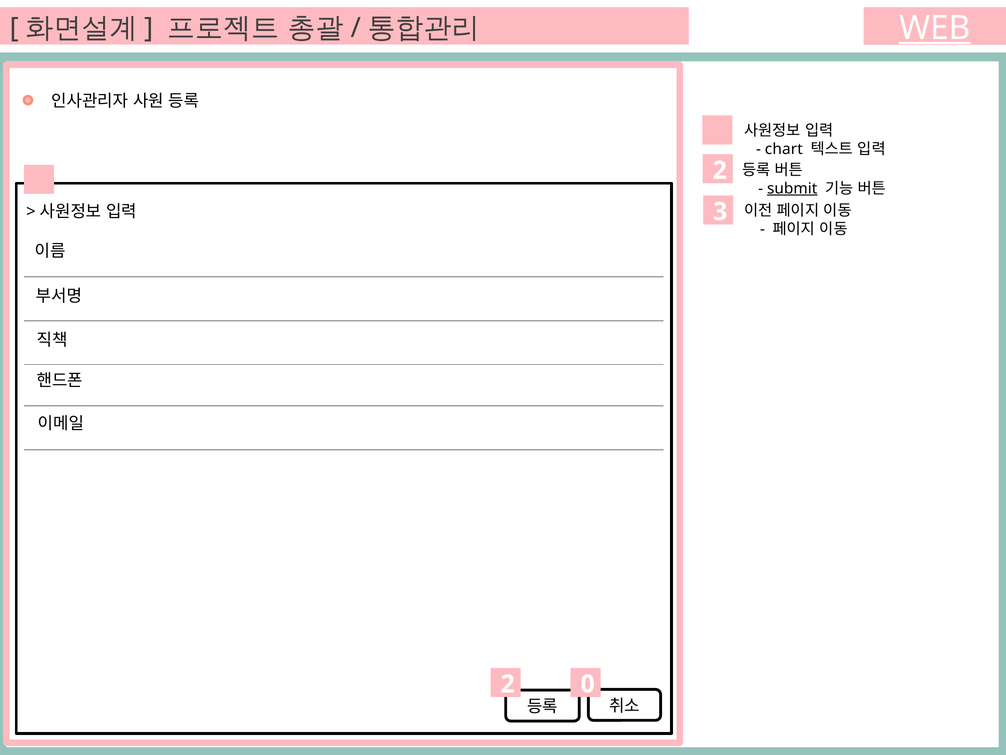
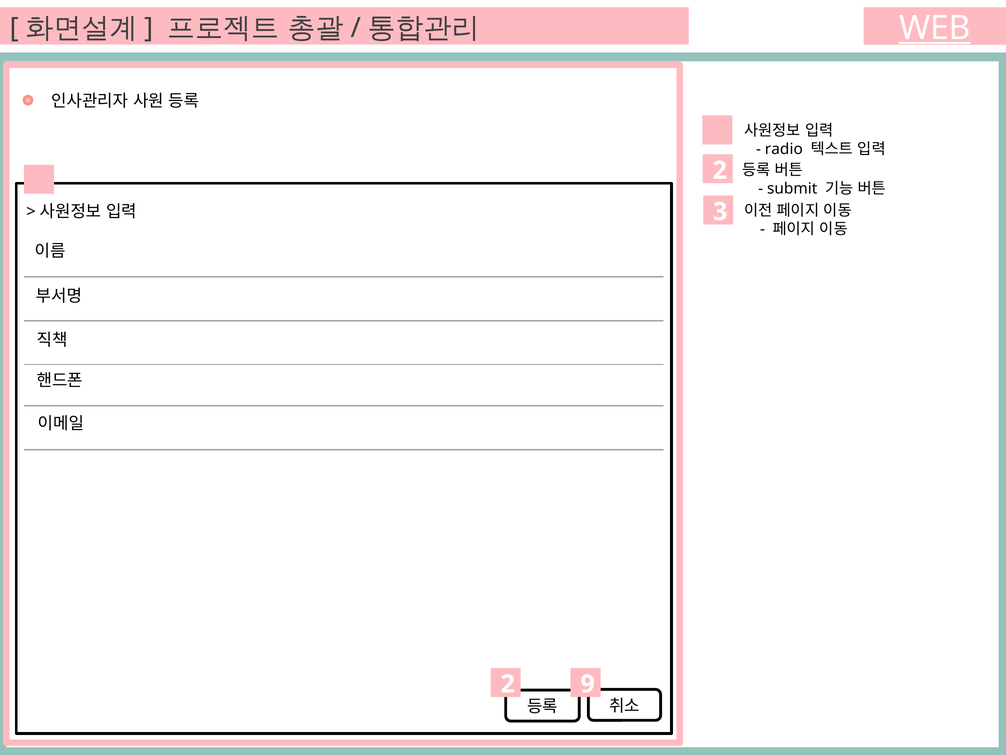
chart: chart -> radio (784, 149)
submit underline: present -> none (792, 188)
0: 0 -> 9 (588, 684)
